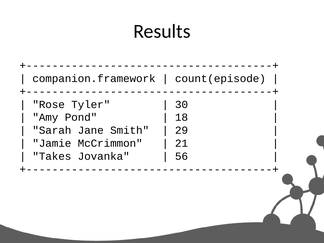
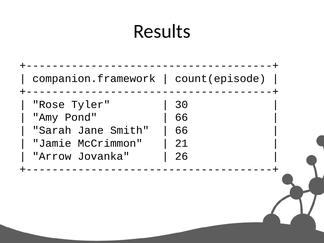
18: 18 -> 66 (182, 117)
29: 29 -> 66 (182, 130)
Takes: Takes -> Arrow (52, 156)
56: 56 -> 26 (182, 156)
